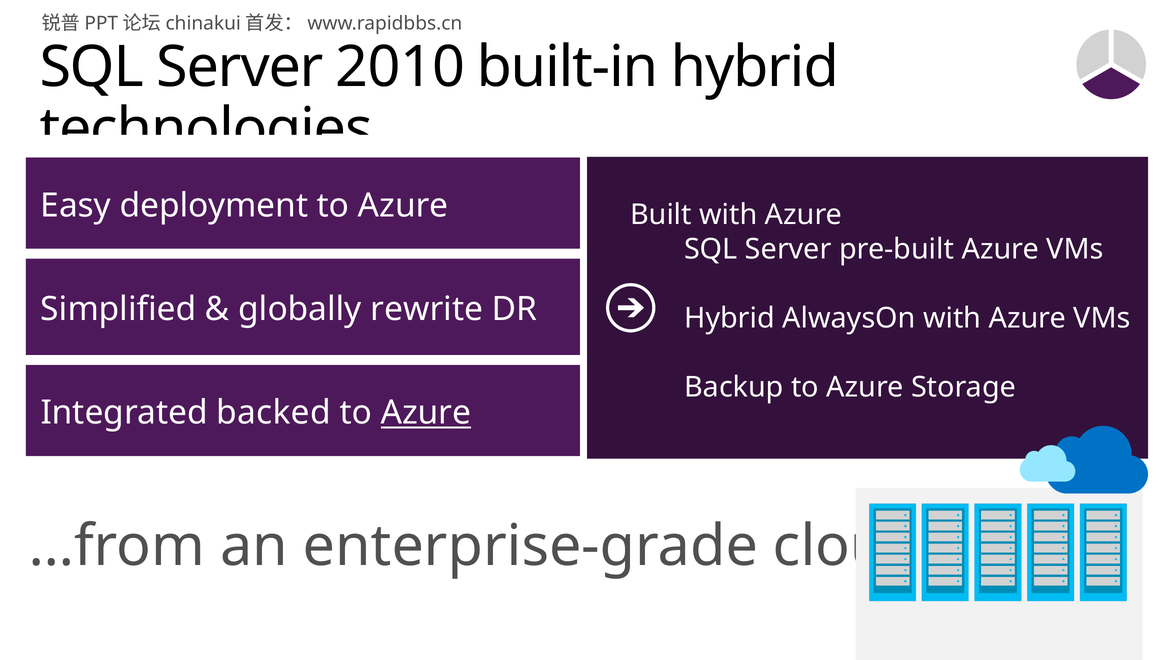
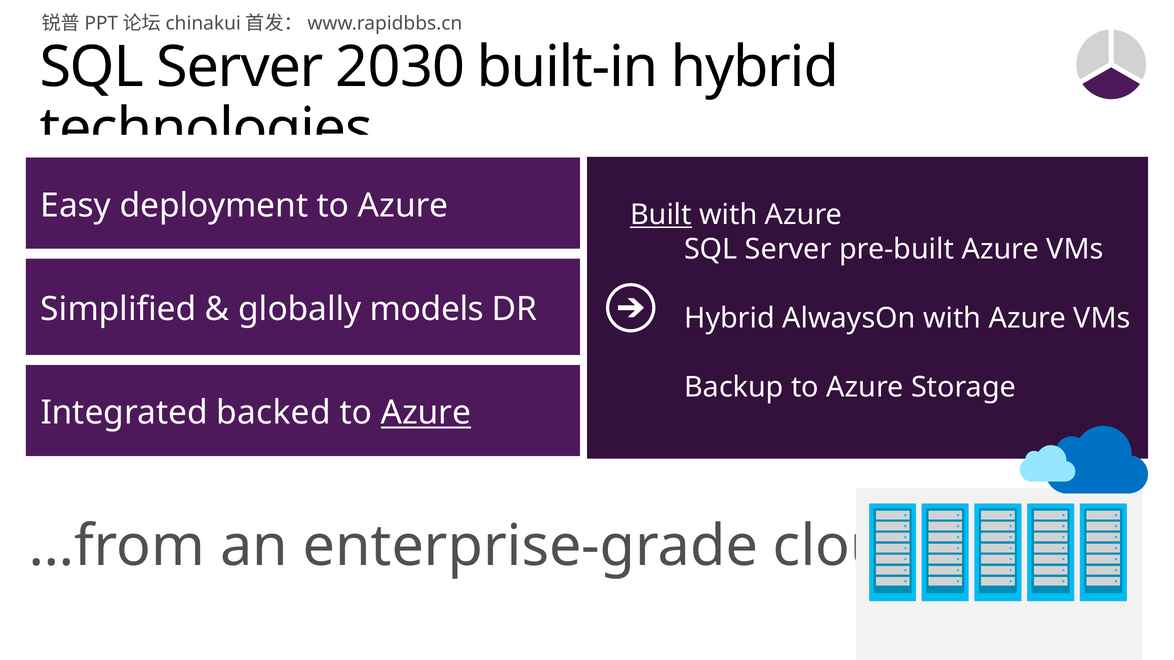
2010: 2010 -> 2030 (400, 67)
Built underline: none -> present (661, 215)
rewrite: rewrite -> models (427, 309)
